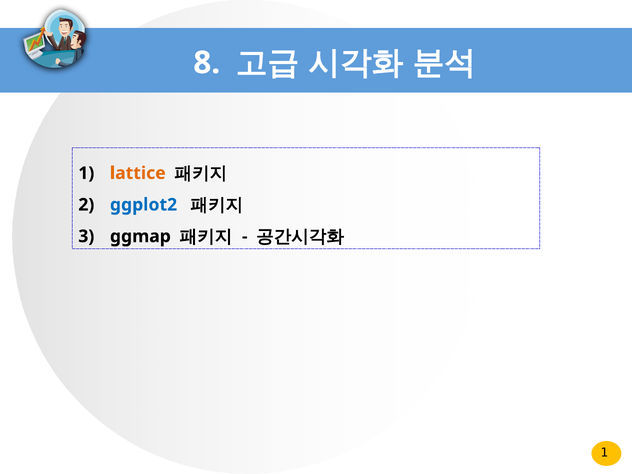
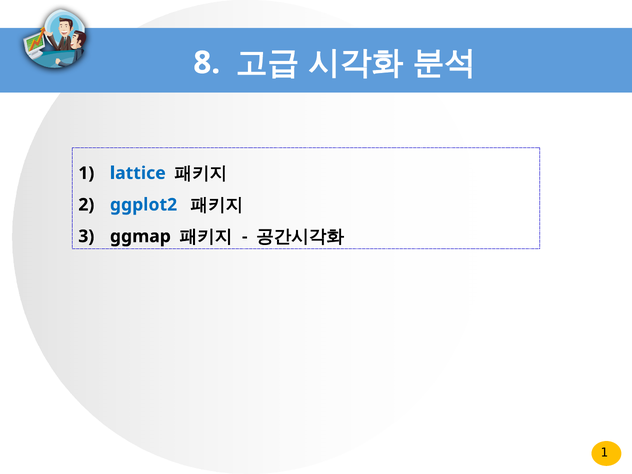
lattice colour: orange -> blue (138, 173)
